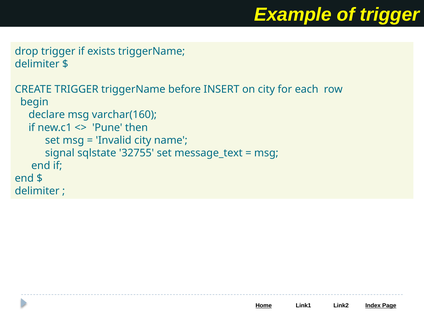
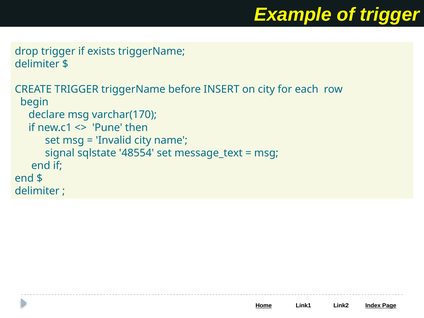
varchar(160: varchar(160 -> varchar(170 (124, 115)
32755: 32755 -> 48554 (137, 153)
